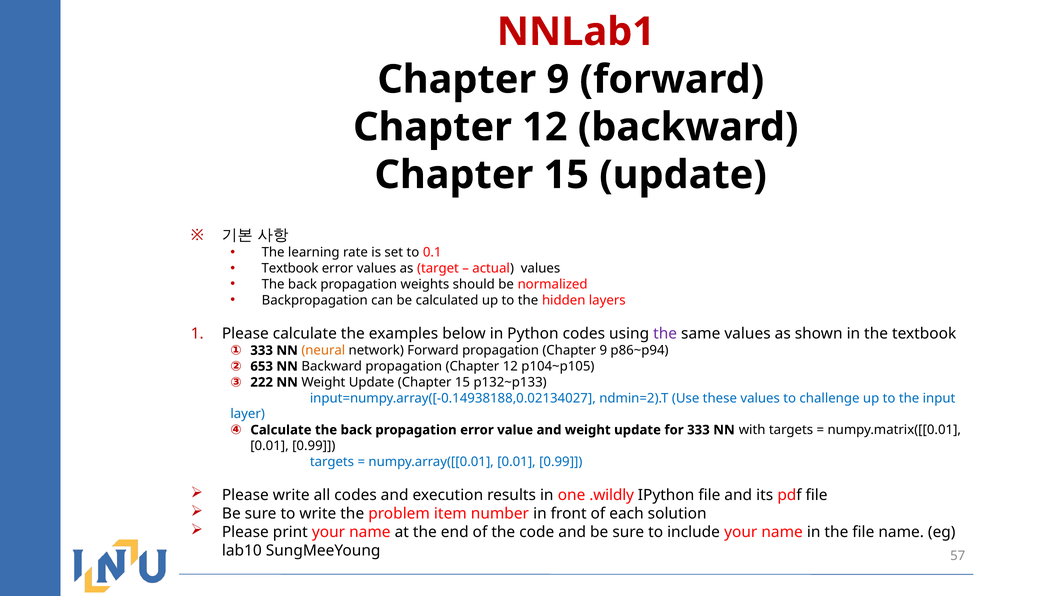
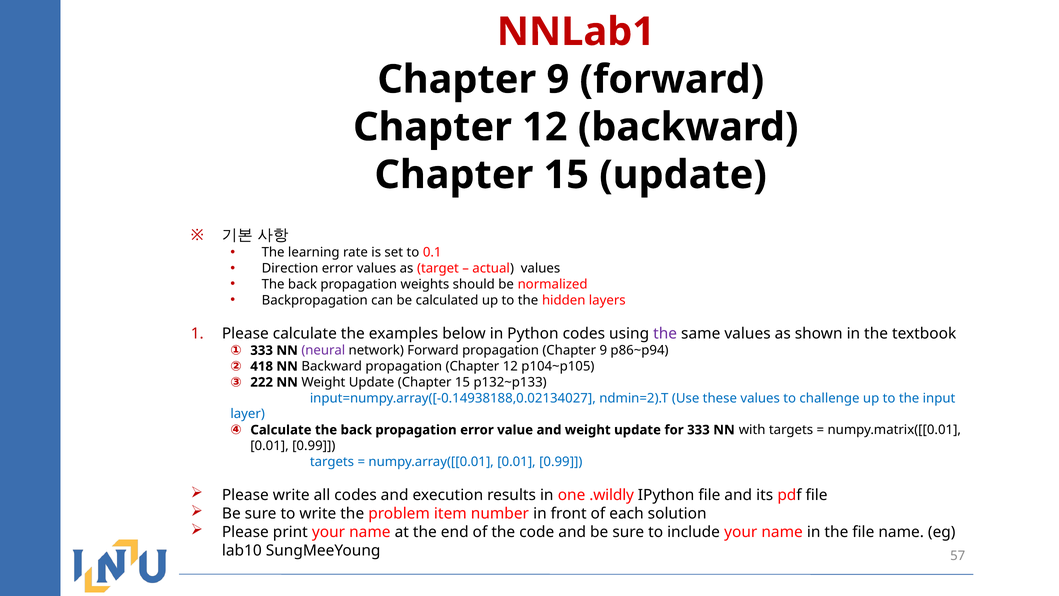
Textbook: Textbook -> Direction (290, 268)
neural colour: orange -> purple (323, 350)
653: 653 -> 418 (262, 366)
